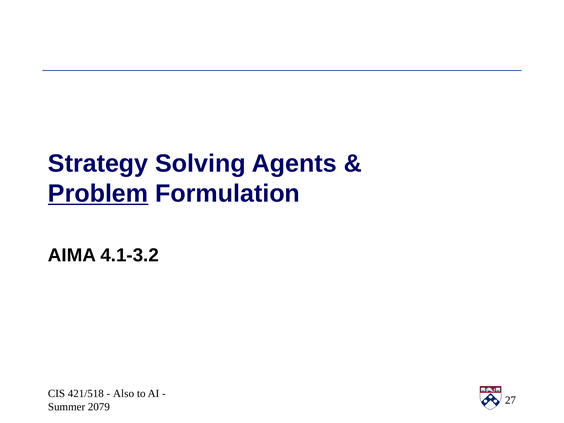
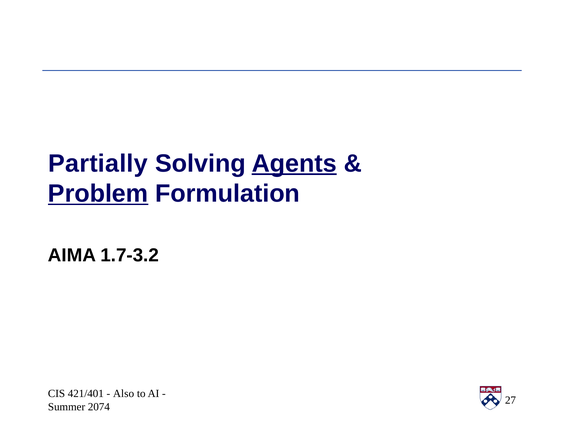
Strategy: Strategy -> Partially (98, 163)
Agents underline: none -> present (294, 163)
4.1-3.2: 4.1-3.2 -> 1.7-3.2 (130, 255)
421/518: 421/518 -> 421/401 (86, 394)
2079: 2079 -> 2074 (99, 407)
